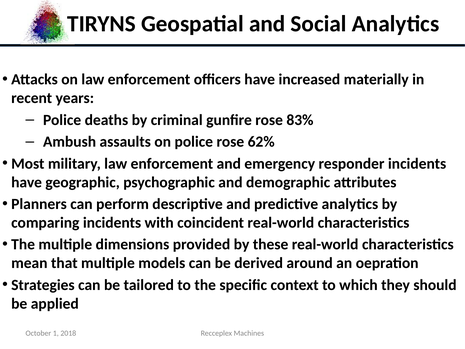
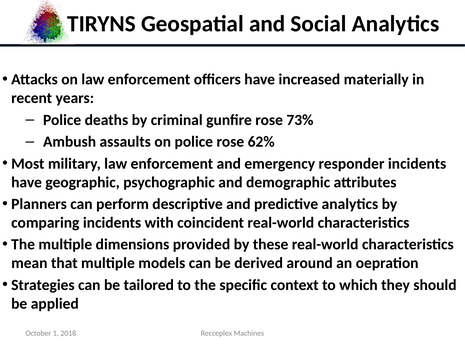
83%: 83% -> 73% (300, 120)
